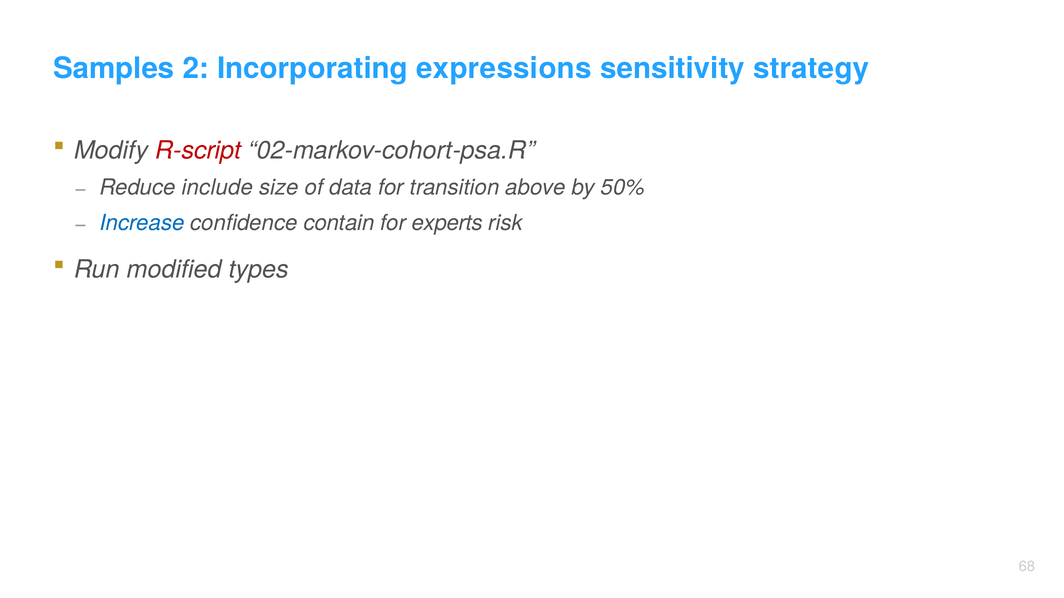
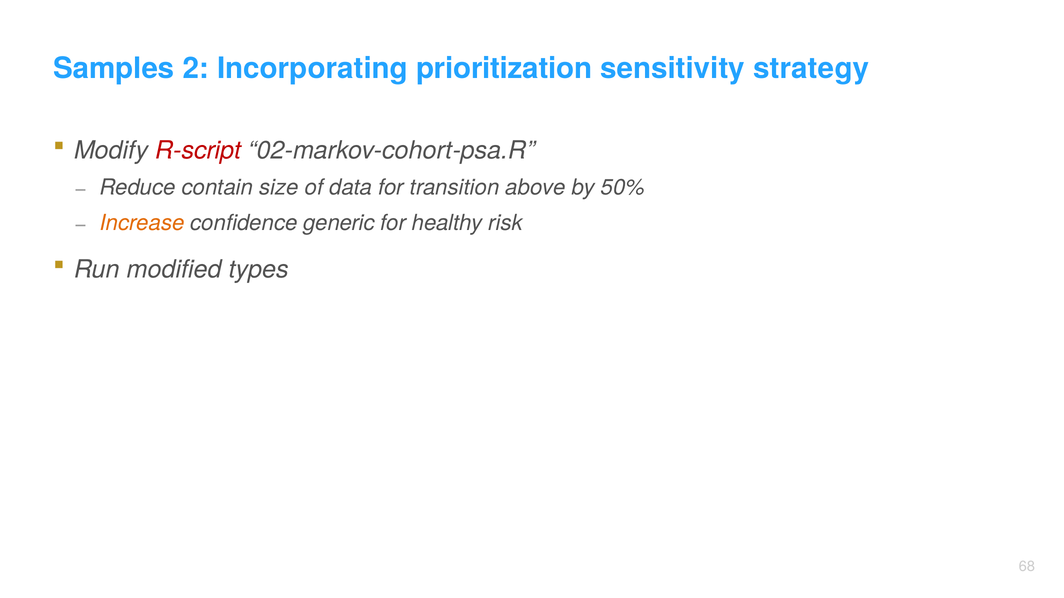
expressions: expressions -> prioritization (504, 69)
include: include -> contain (217, 188)
Increase colour: blue -> orange (142, 223)
contain: contain -> generic (339, 223)
experts: experts -> healthy (447, 223)
